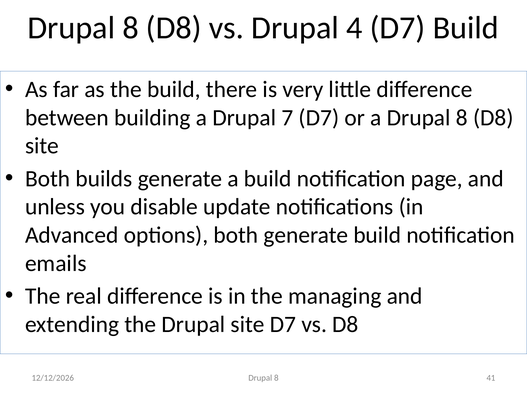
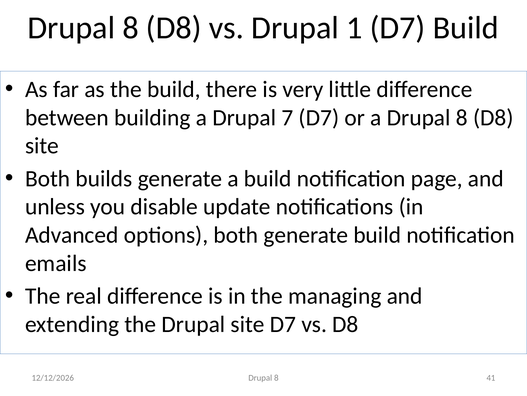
4: 4 -> 1 (354, 28)
